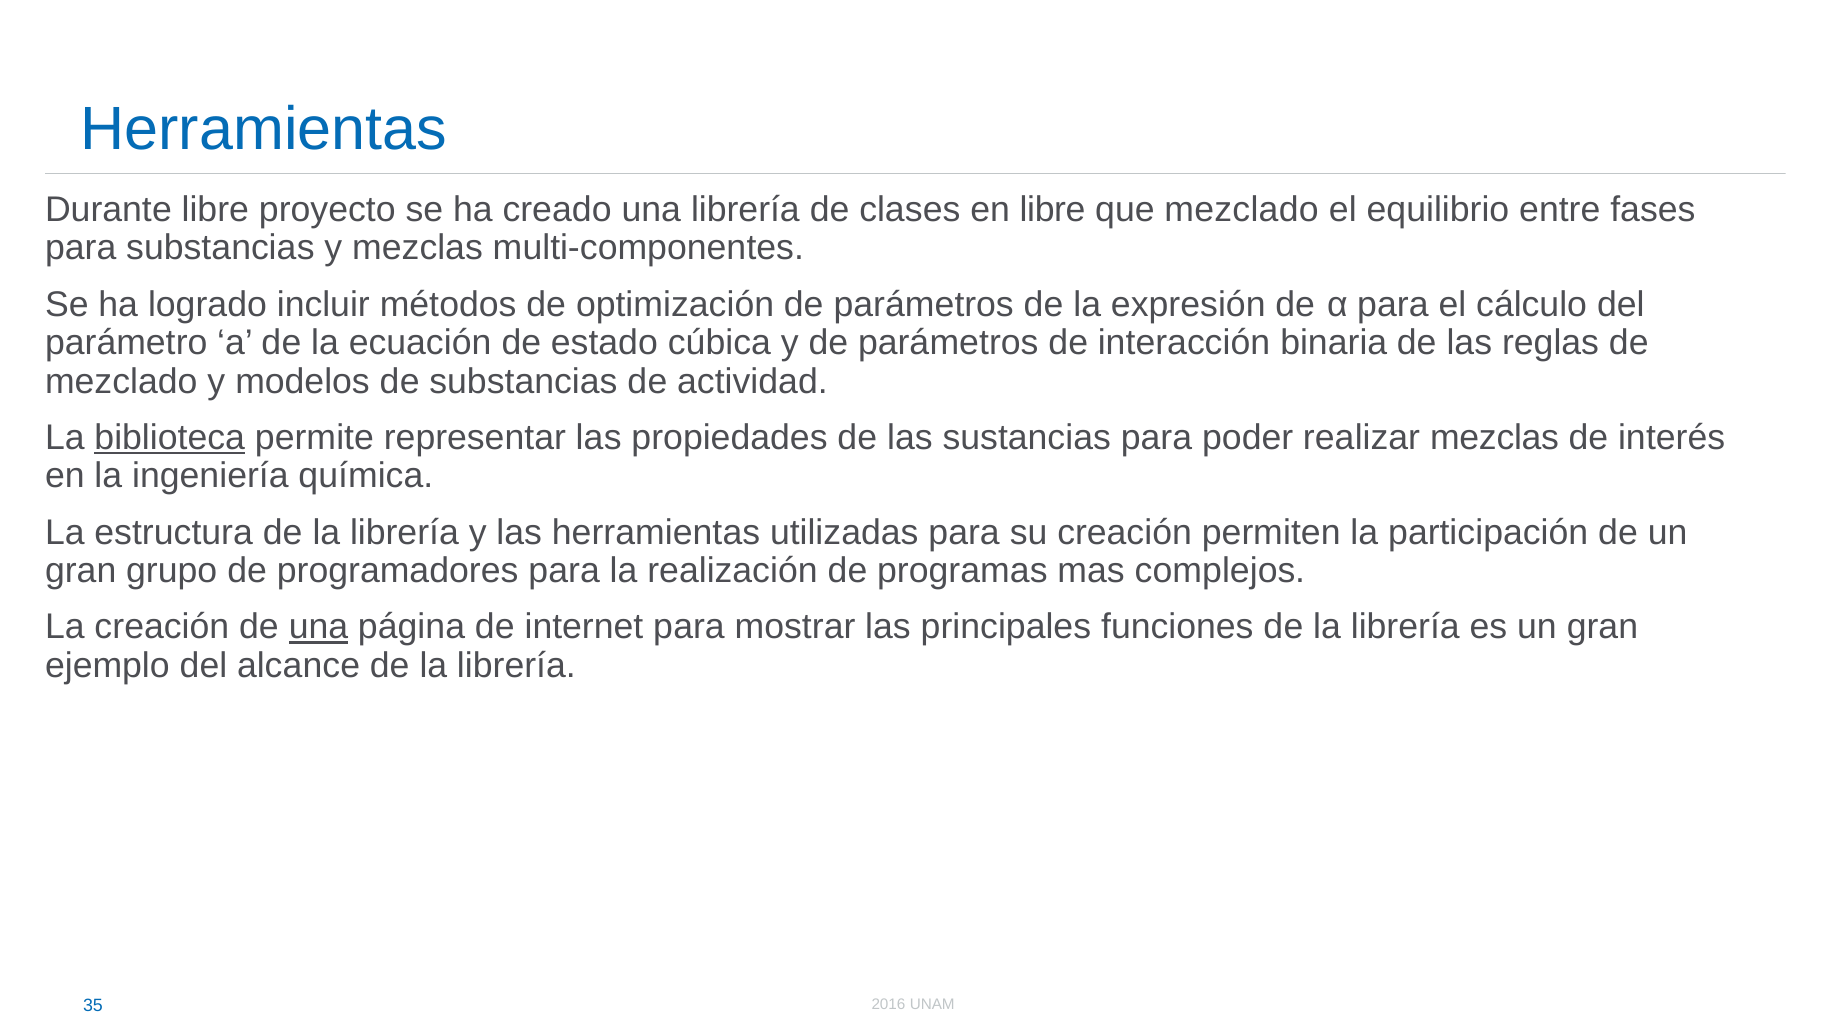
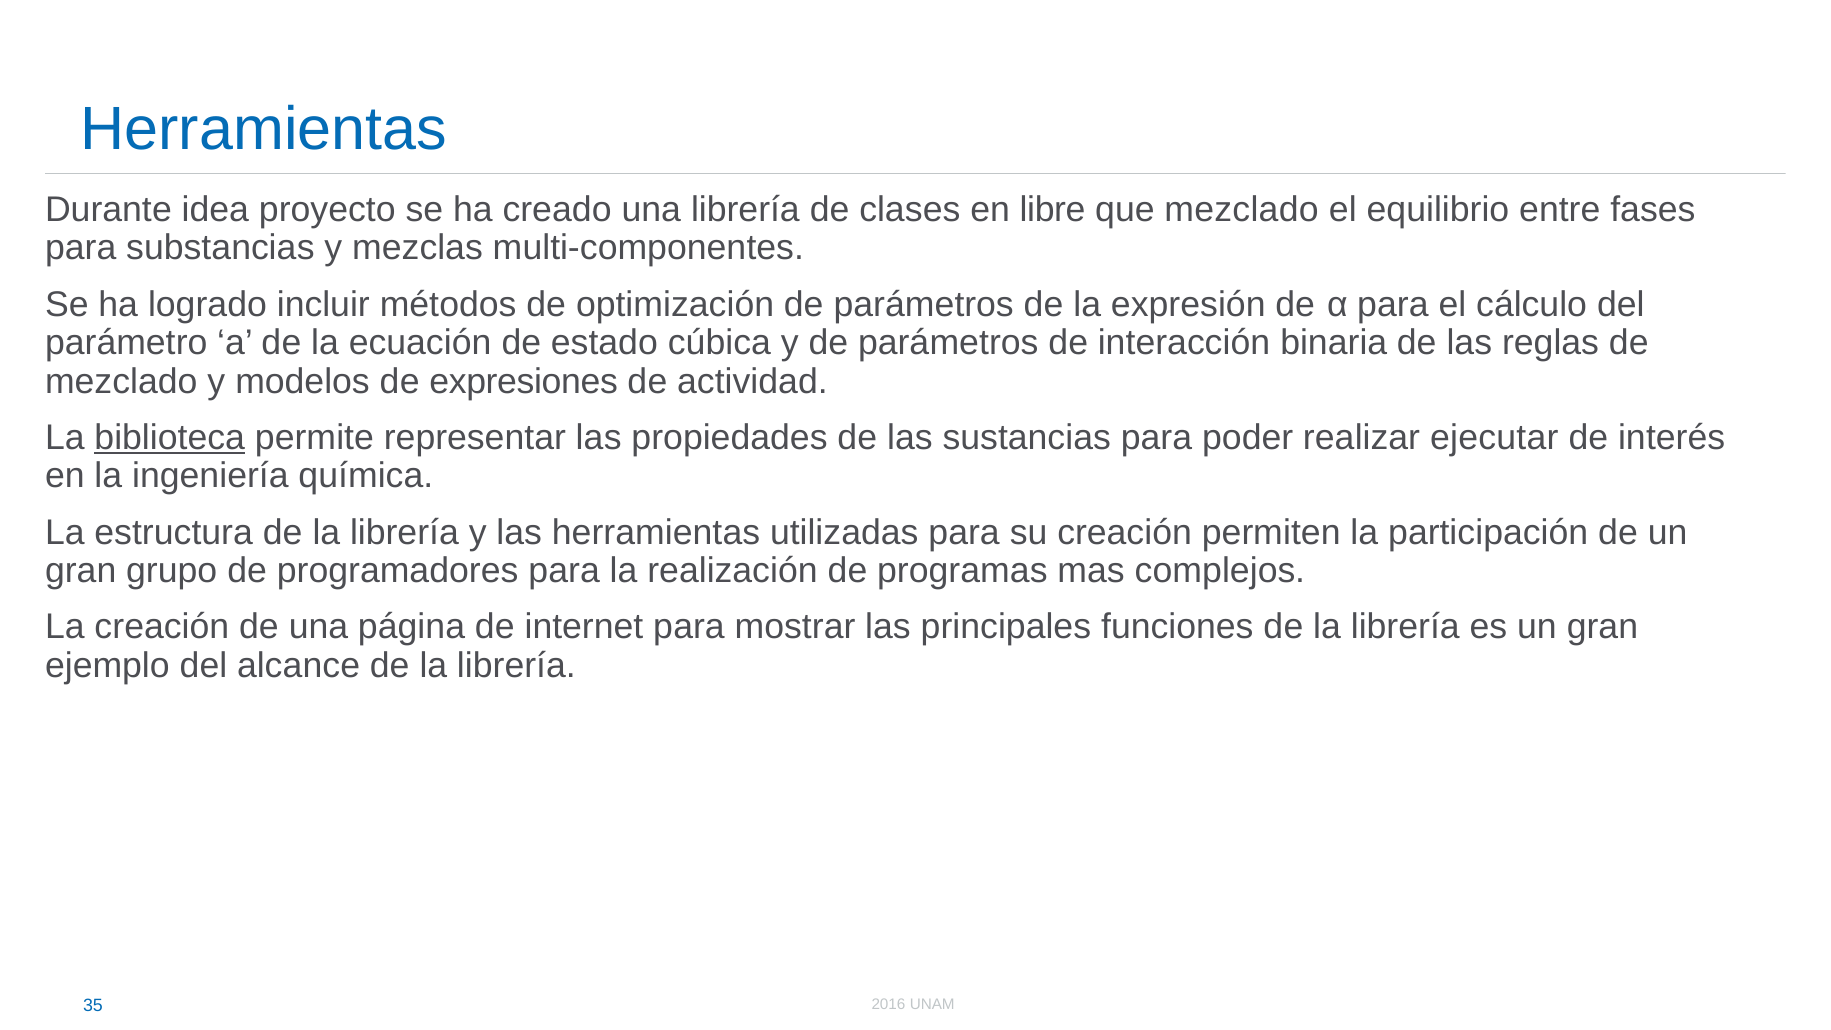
Durante libre: libre -> idea (215, 210)
de substancias: substancias -> expresiones (524, 381)
realizar mezclas: mezclas -> ejecutar (1494, 438)
una underline: present -> none (319, 627)
